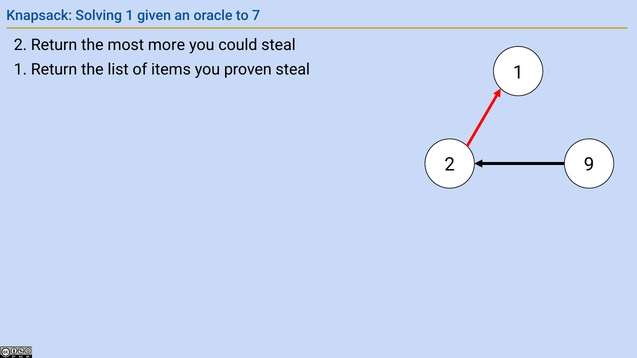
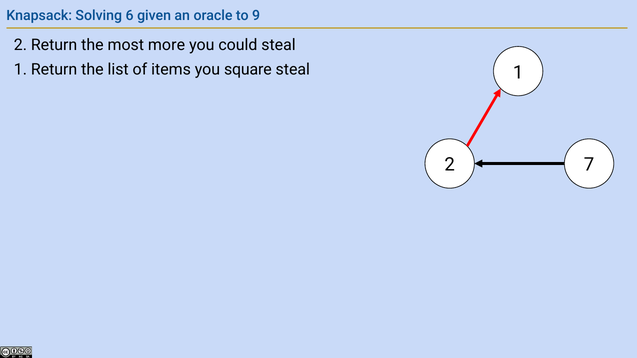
Solving 1: 1 -> 6 (130, 16)
7: 7 -> 9 (256, 16)
proven: proven -> square (248, 69)
9: 9 -> 7 (589, 165)
